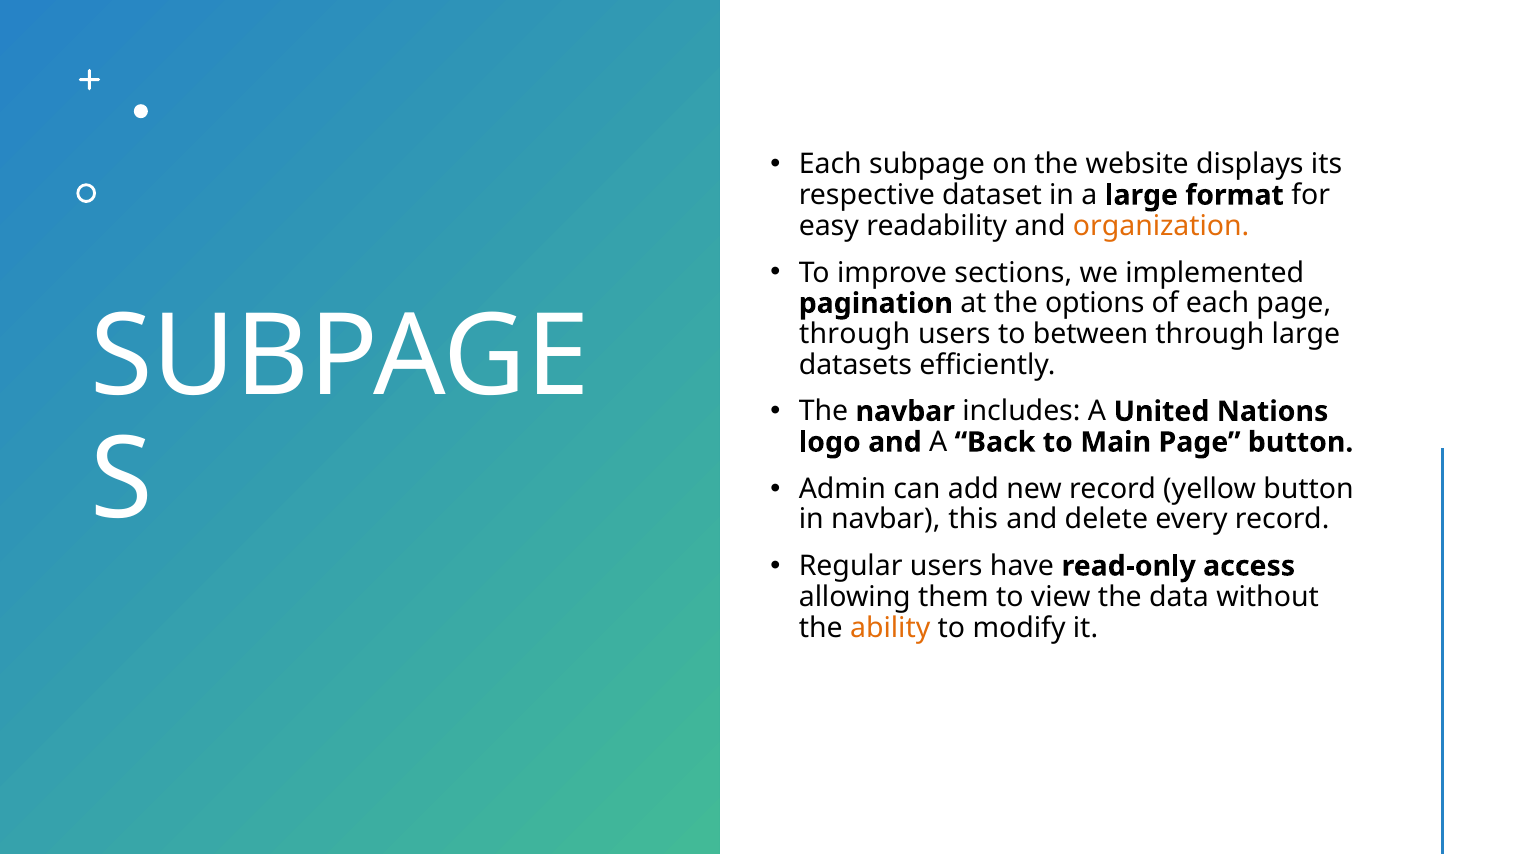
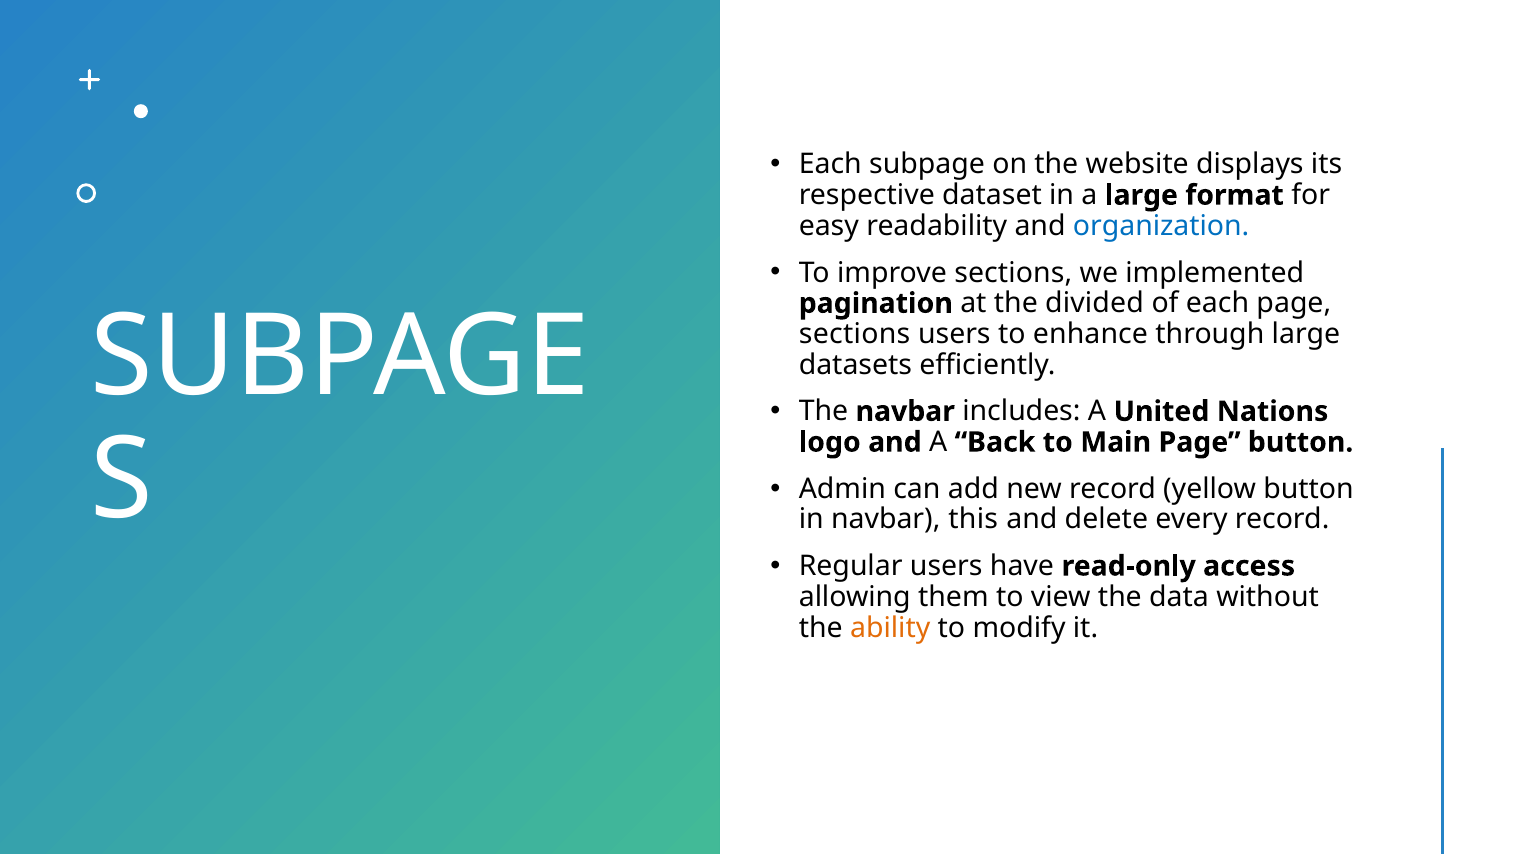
organization colour: orange -> blue (1161, 226)
options: options -> divided (1095, 303)
through: through -> sections (855, 334)
between: between -> enhance (1090, 334)
